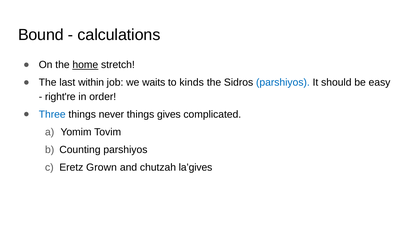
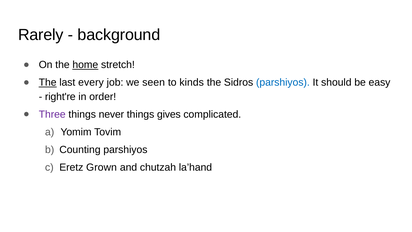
Bound: Bound -> Rarely (41, 35)
calculations: calculations -> background (119, 35)
The underline: none -> present (48, 82)
within: within -> every (91, 82)
waits: waits -> seen (154, 82)
Three colour: blue -> purple (52, 114)
la’gives: la’gives -> la’hand (195, 167)
